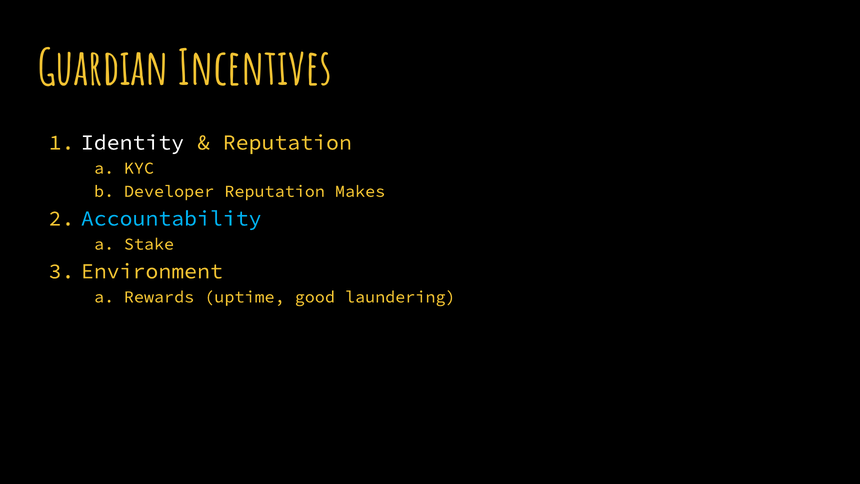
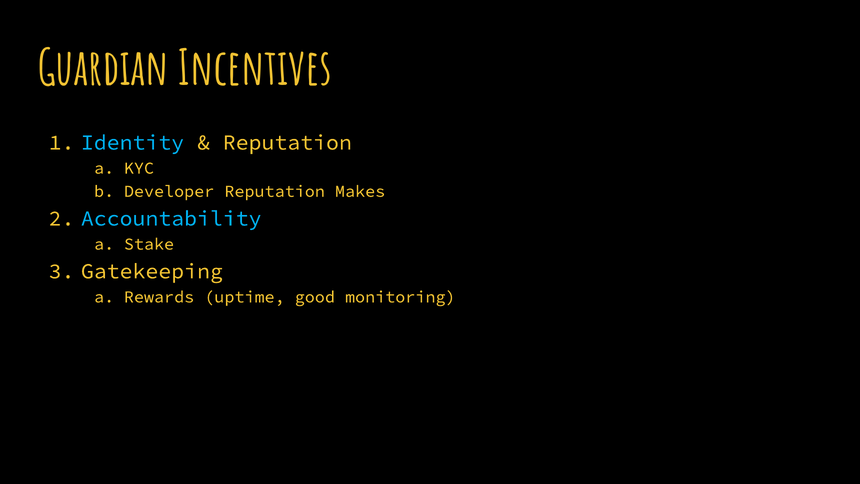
Identity colour: white -> light blue (133, 142)
Environment: Environment -> Gatekeeping (152, 271)
laundering: laundering -> monitoring (400, 297)
